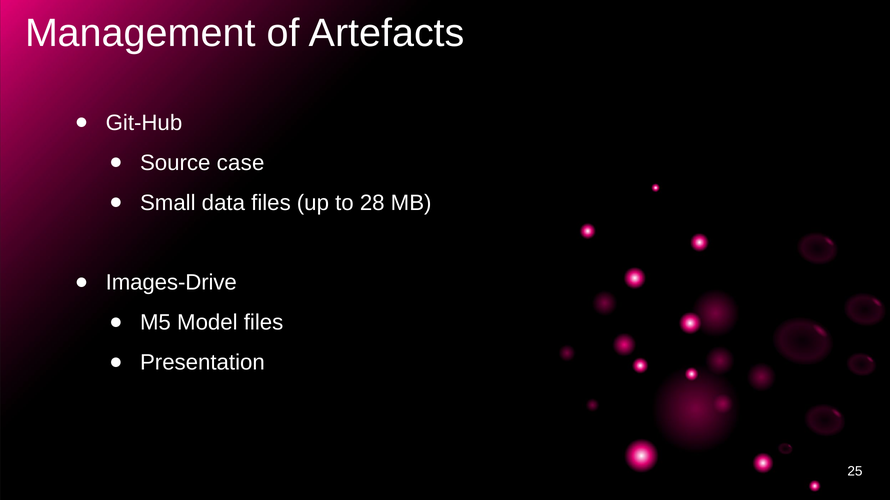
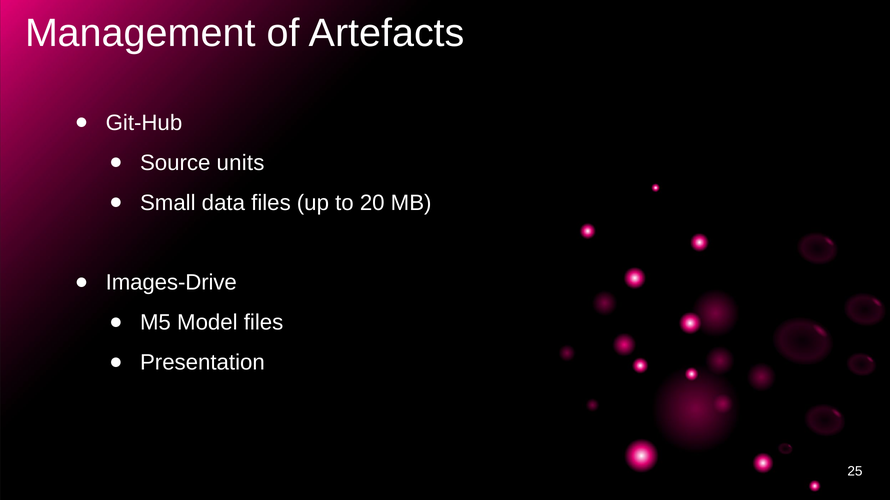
case: case -> units (241, 163)
28: 28 -> 20 (372, 203)
